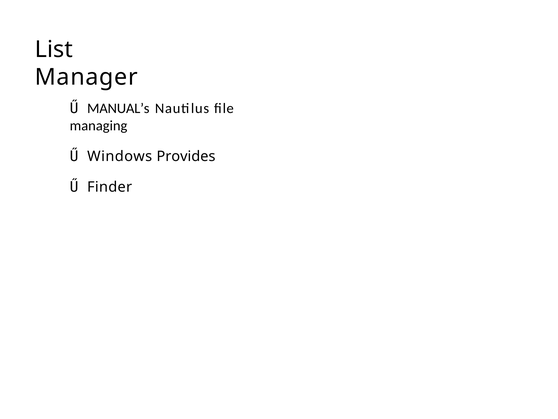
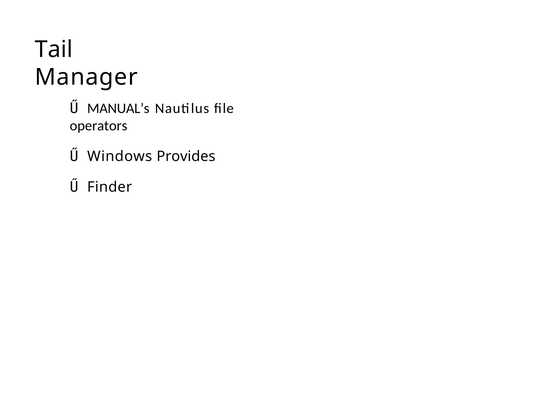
List: List -> Tail (54, 49)
managing: managing -> operators (99, 126)
